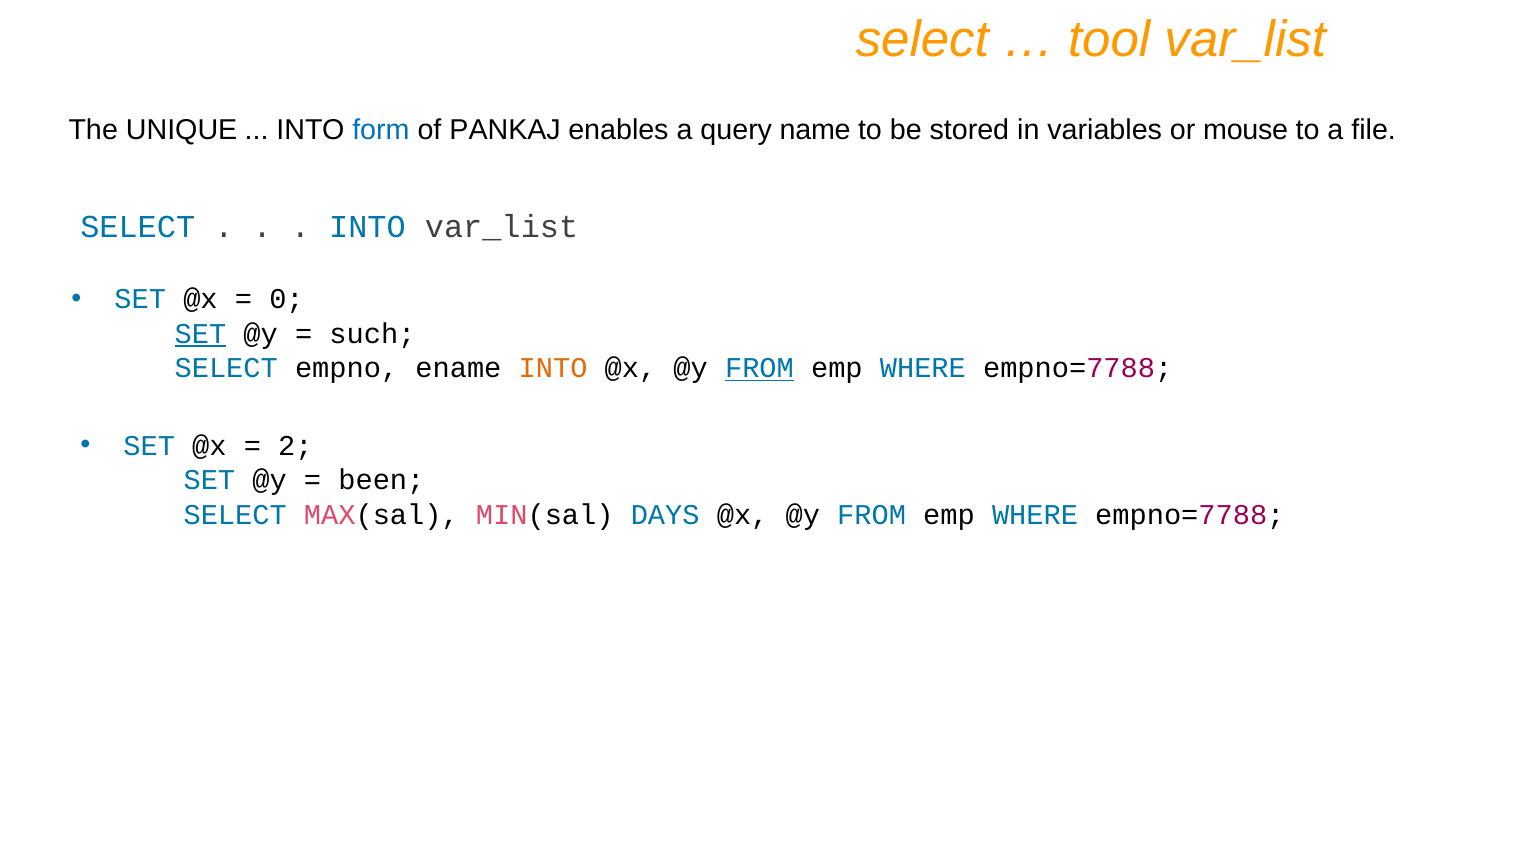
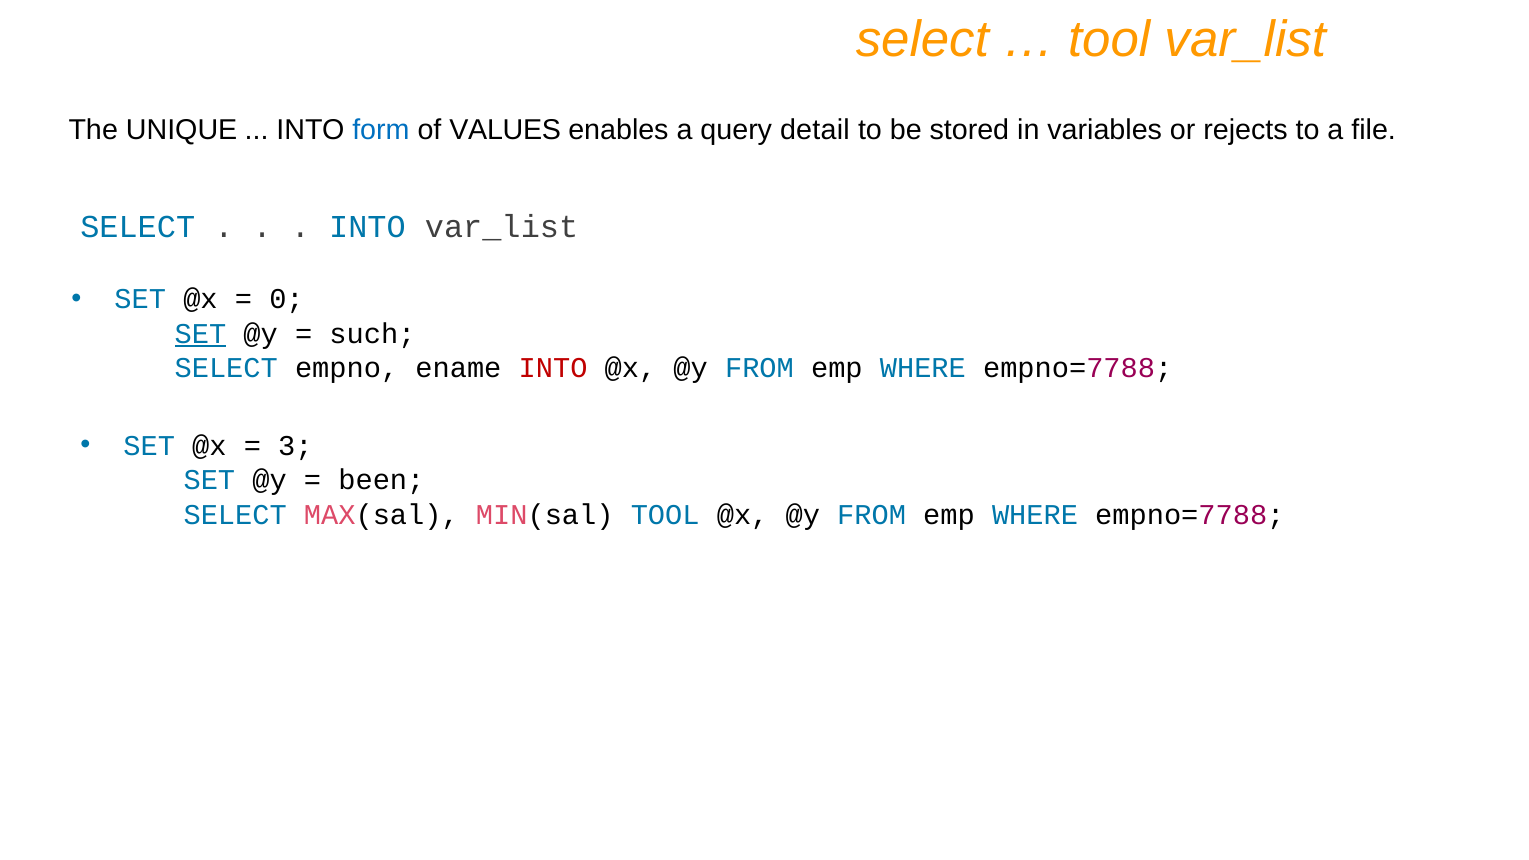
PANKAJ: PANKAJ -> VALUES (505, 130)
name: name -> detail (815, 130)
mouse: mouse -> rejects (1246, 130)
INTO colour: orange -> red (553, 368)
FROM underline: present -> none (759, 368)
2: 2 -> 3 (295, 446)
MIN(sal DAYS: DAYS -> TOOL (665, 515)
